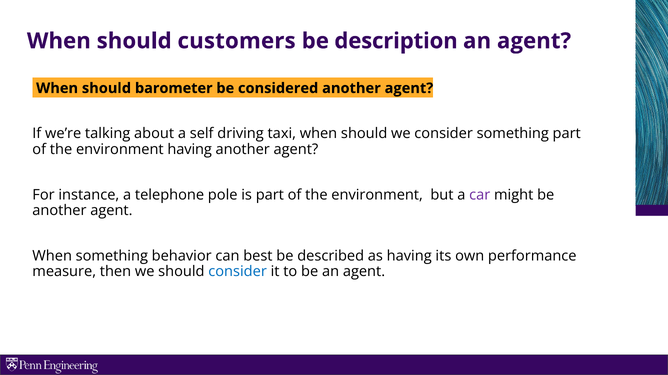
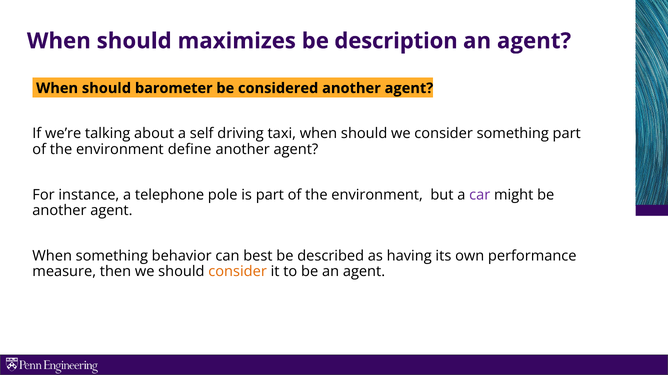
customers: customers -> maximizes (237, 41)
environment having: having -> define (190, 150)
consider colour: blue -> orange (238, 272)
